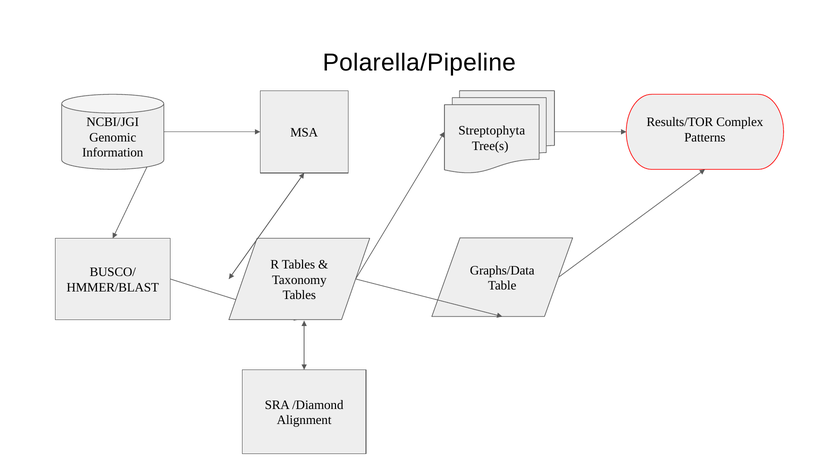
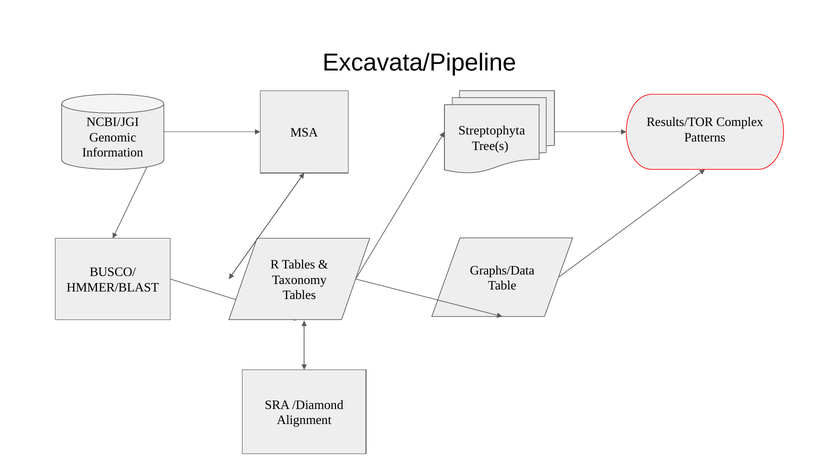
Polarella/Pipeline: Polarella/Pipeline -> Excavata/Pipeline (419, 63)
